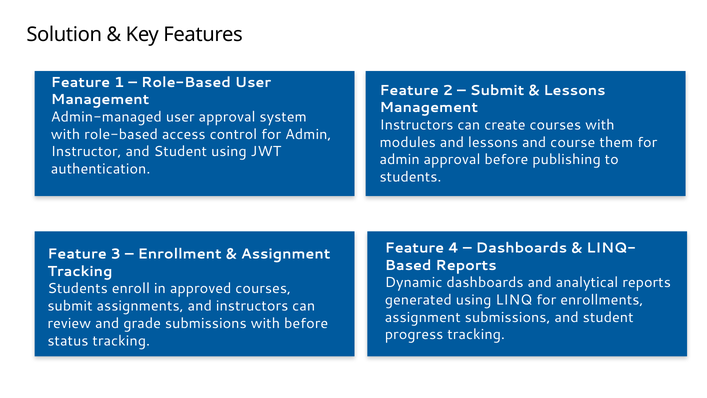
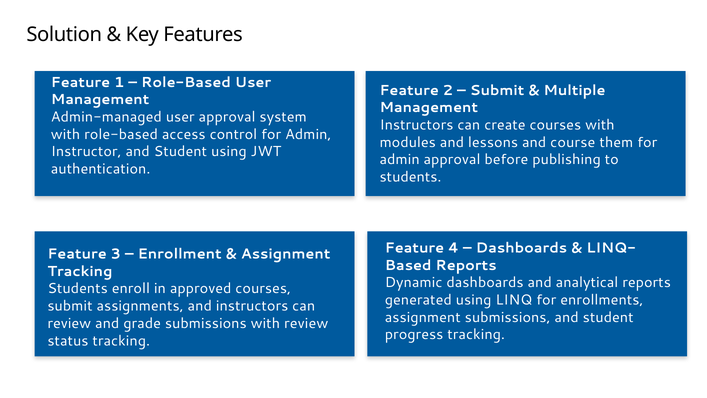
Lessons: Lessons -> Multiple (574, 90)
with before: before -> review (306, 323)
